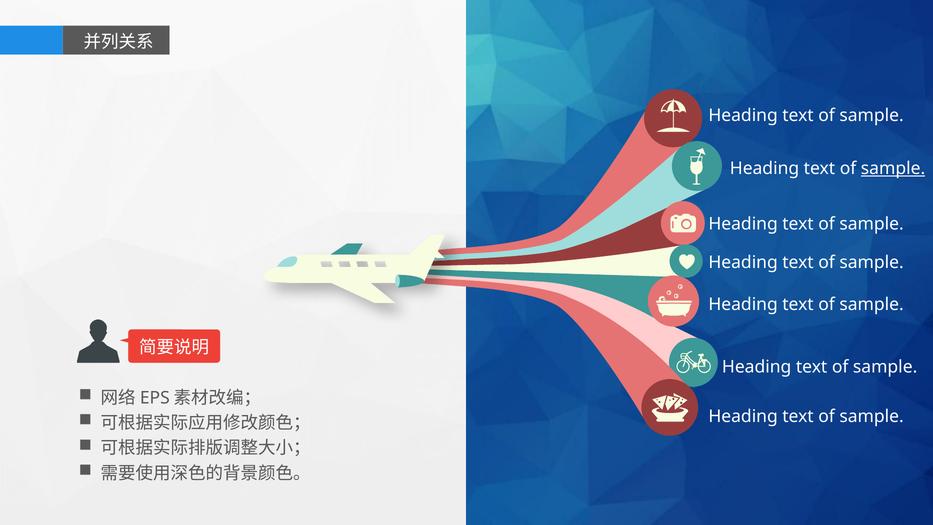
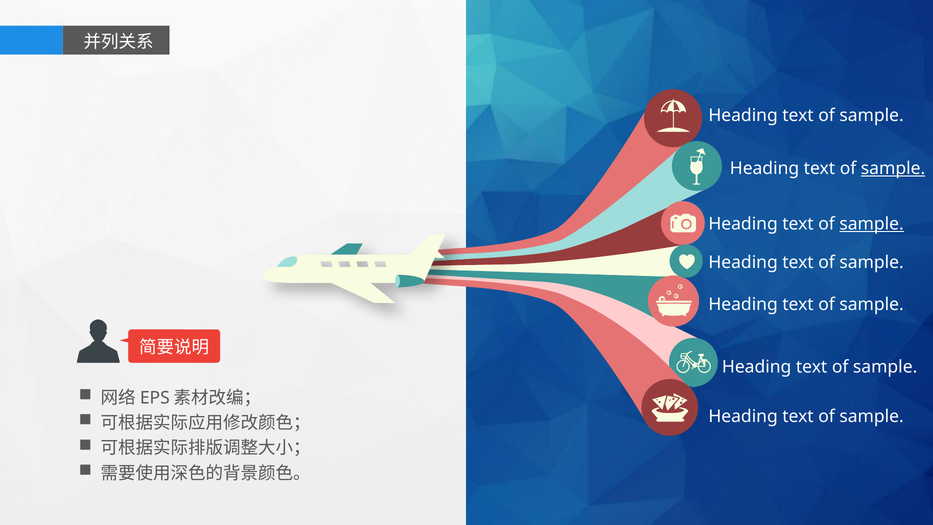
sample underline: none -> present (872, 224)
